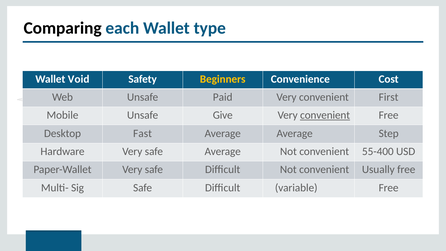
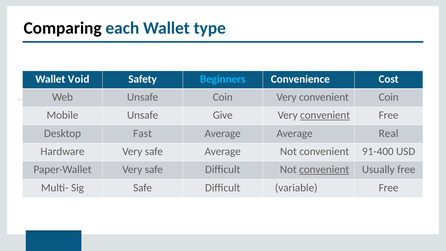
Beginners colour: yellow -> light blue (223, 79)
Unsafe Paid: Paid -> Coin (223, 97)
convenient First: First -> Coin (389, 97)
Step: Step -> Real (389, 133)
55-400: 55-400 -> 91-400 (378, 151)
convenient underline: none -> present (324, 170)
